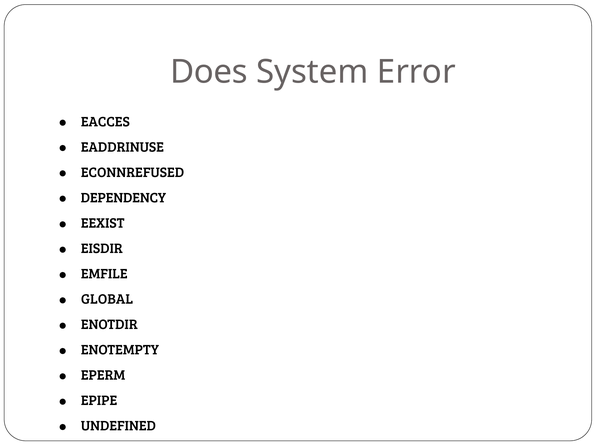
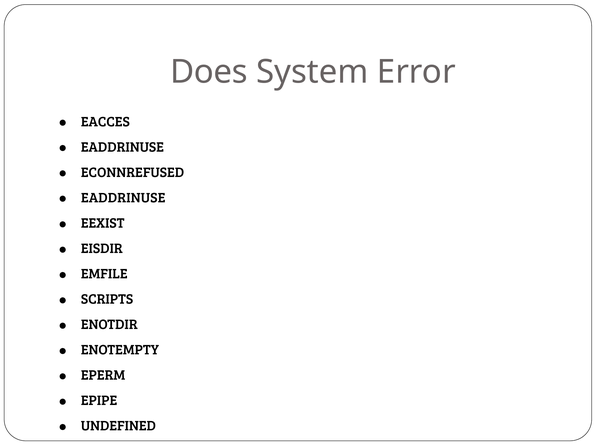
DEPENDENCY: DEPENDENCY -> EADDRINUSE (123, 198)
GLOBAL: GLOBAL -> SCRIPTS (107, 299)
